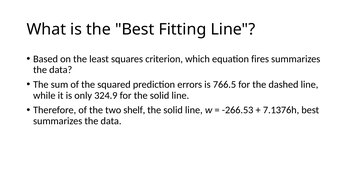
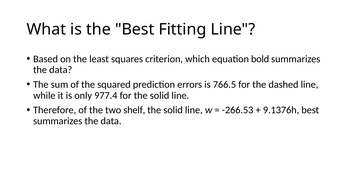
fires: fires -> bold (260, 59)
324.9: 324.9 -> 977.4 (106, 96)
7.1376h: 7.1376h -> 9.1376h (281, 110)
